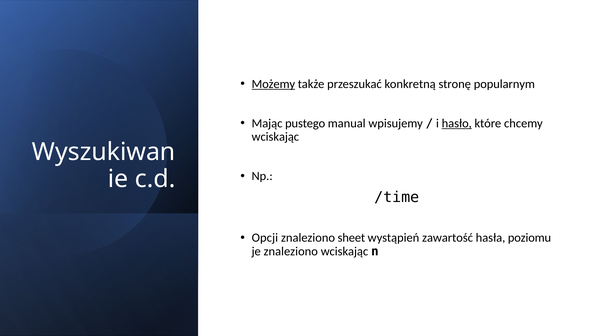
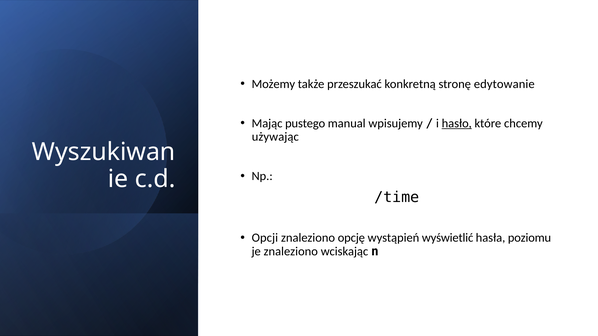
Możemy underline: present -> none (273, 84)
popularnym: popularnym -> edytowanie (504, 84)
wciskając: wciskając -> używając (275, 137)
sheet: sheet -> opcję (351, 238)
zawartość: zawartość -> wyświetlić (448, 238)
